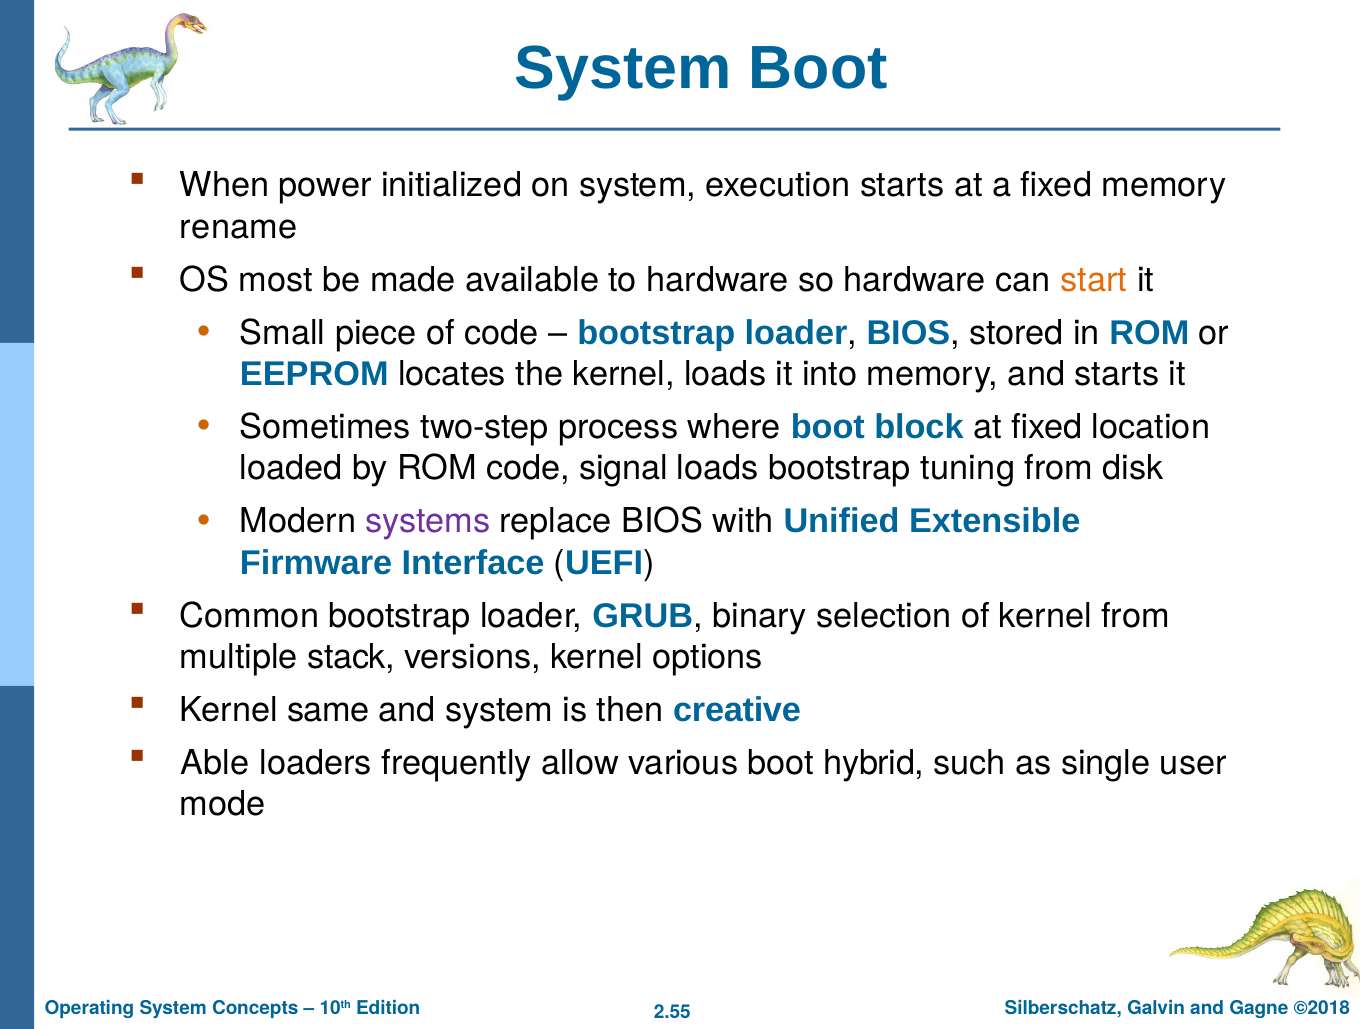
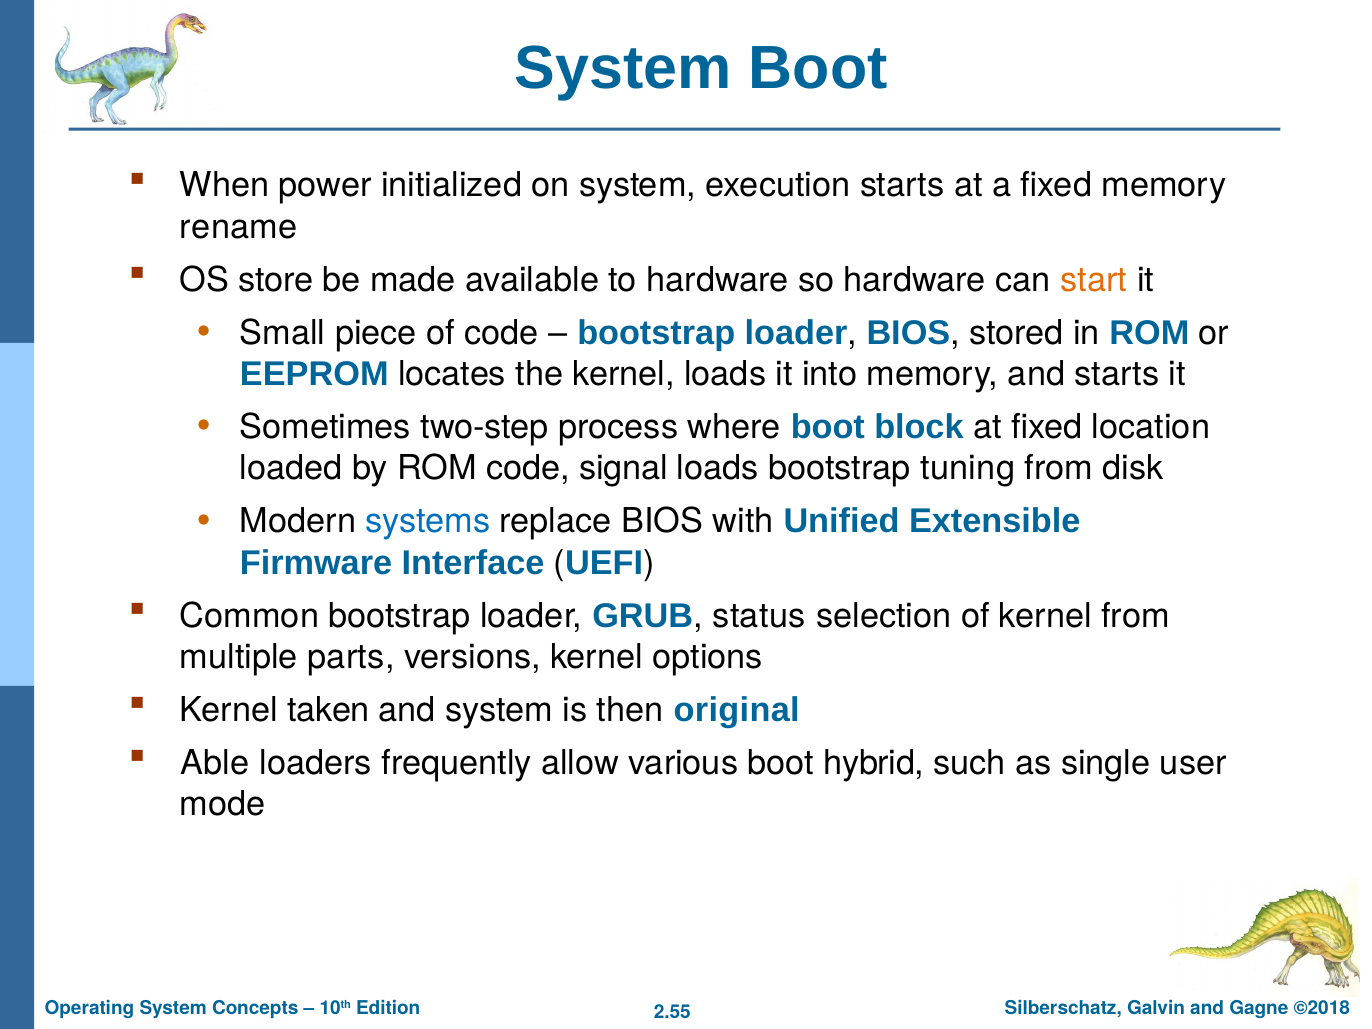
most: most -> store (276, 280)
systems colour: purple -> blue (428, 522)
binary: binary -> status (759, 616)
stack: stack -> parts (351, 657)
same: same -> taken (329, 710)
creative: creative -> original (737, 710)
